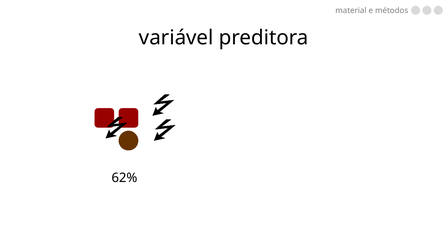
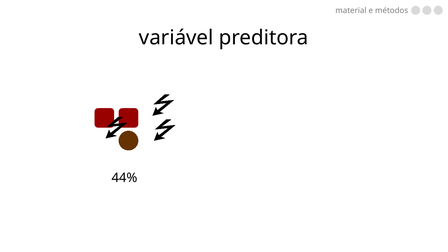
62%: 62% -> 44% (124, 178)
